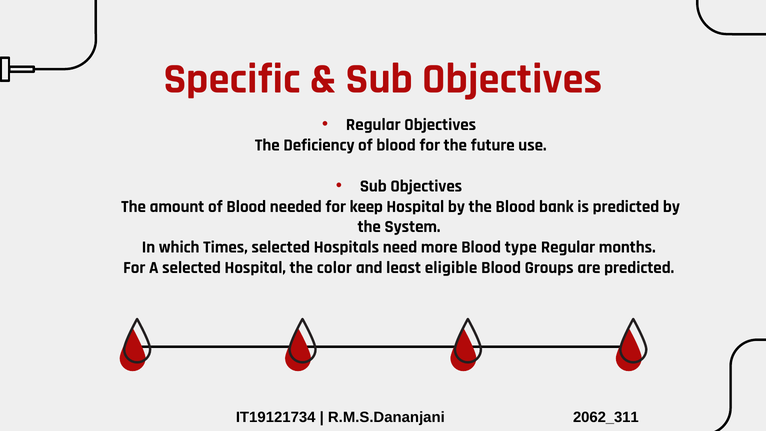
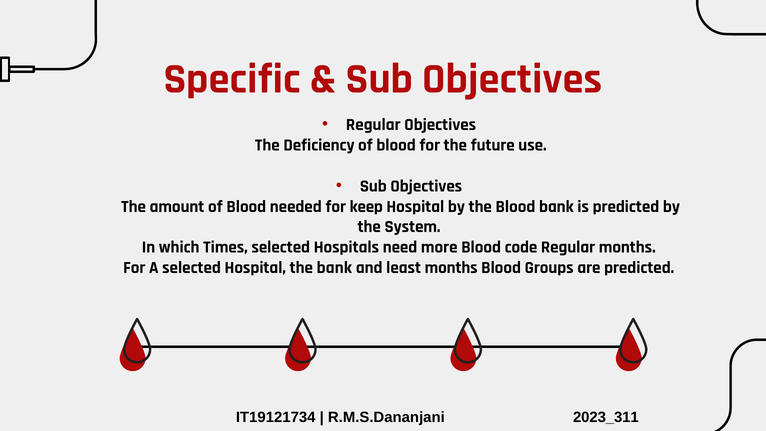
type: type -> code (521, 247)
the color: color -> bank (334, 268)
least eligible: eligible -> months (451, 268)
2062_311: 2062_311 -> 2023_311 (606, 417)
